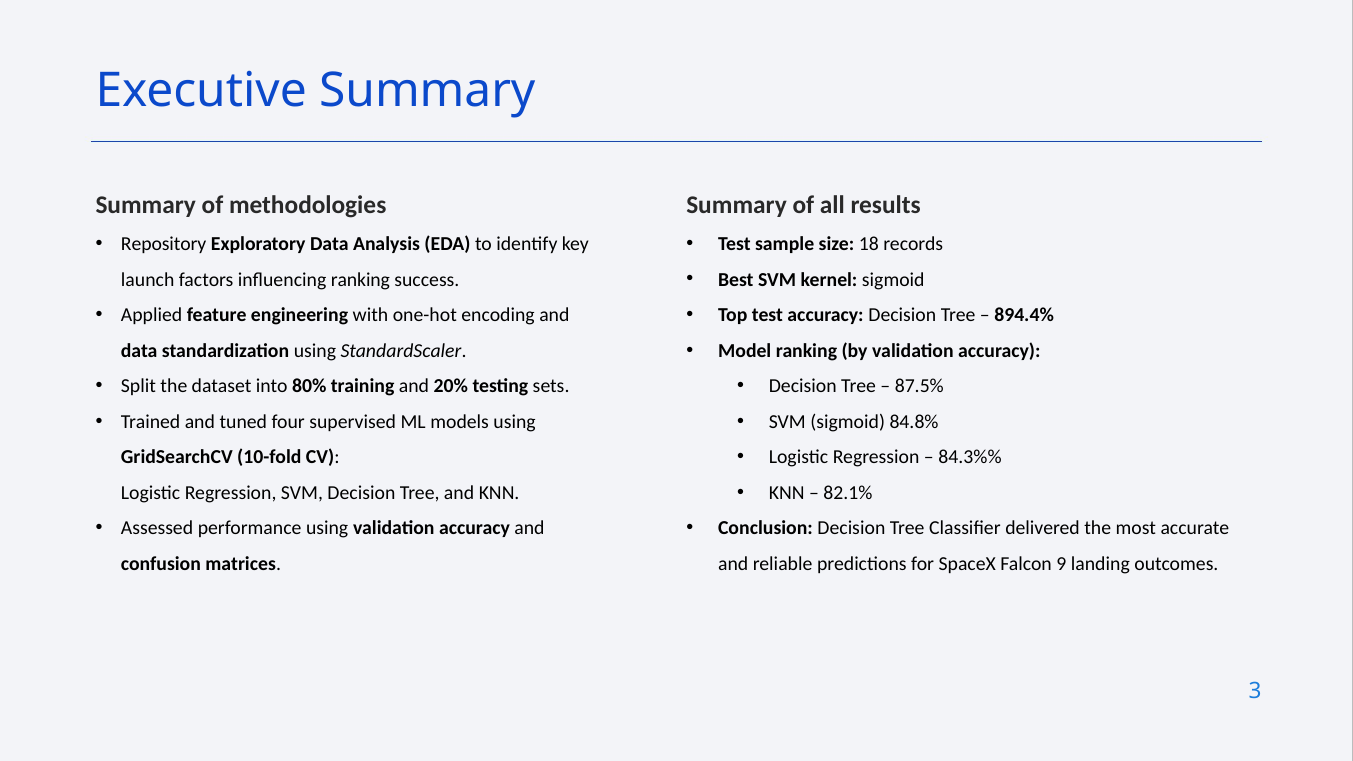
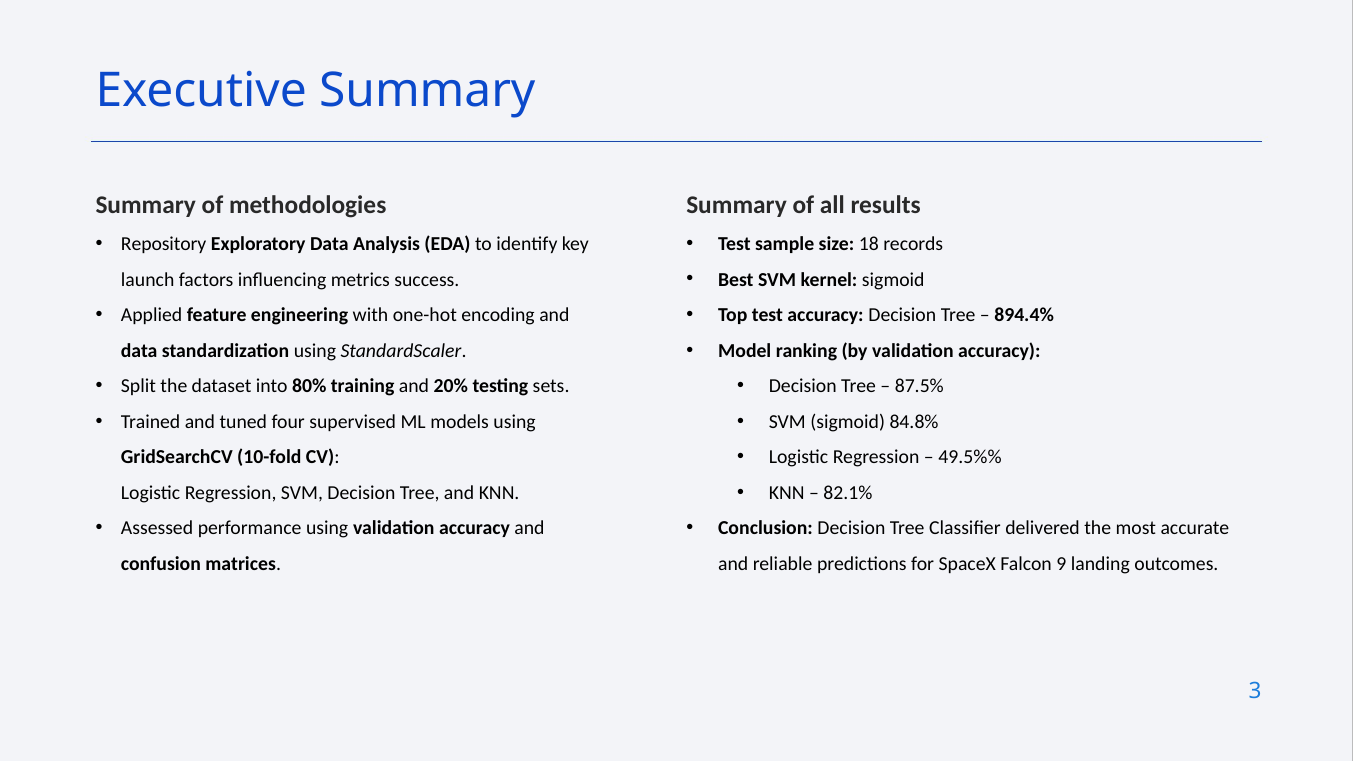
influencing ranking: ranking -> metrics (360, 280)
84.3%%: 84.3%% -> 49.5%% (970, 457)
